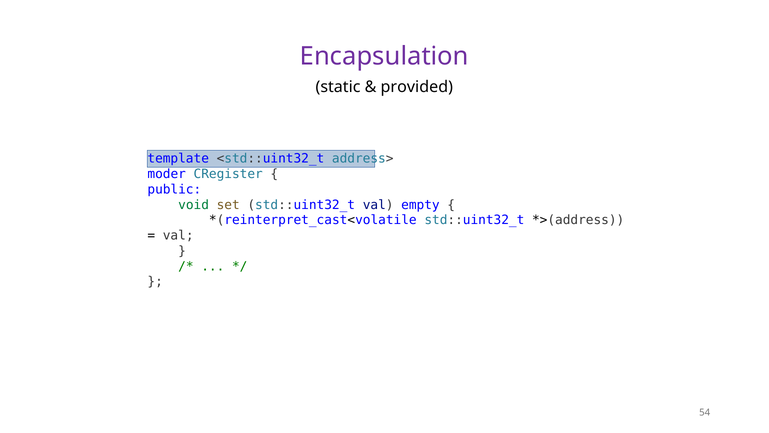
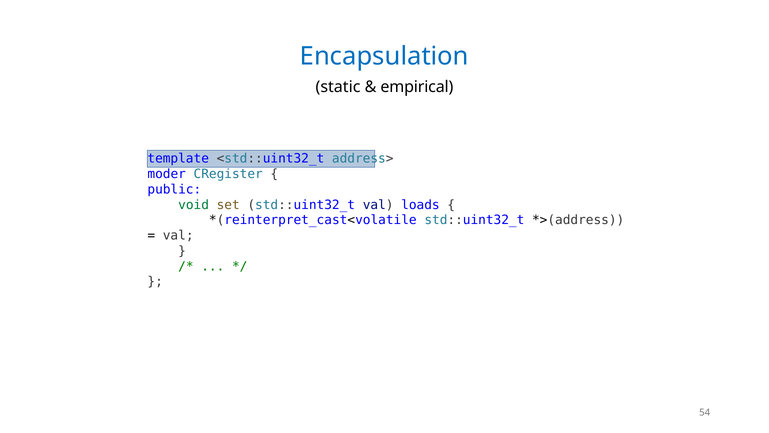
Encapsulation colour: purple -> blue (384, 56)
provided: provided -> empirical (417, 87)
empty: empty -> loads (420, 205)
